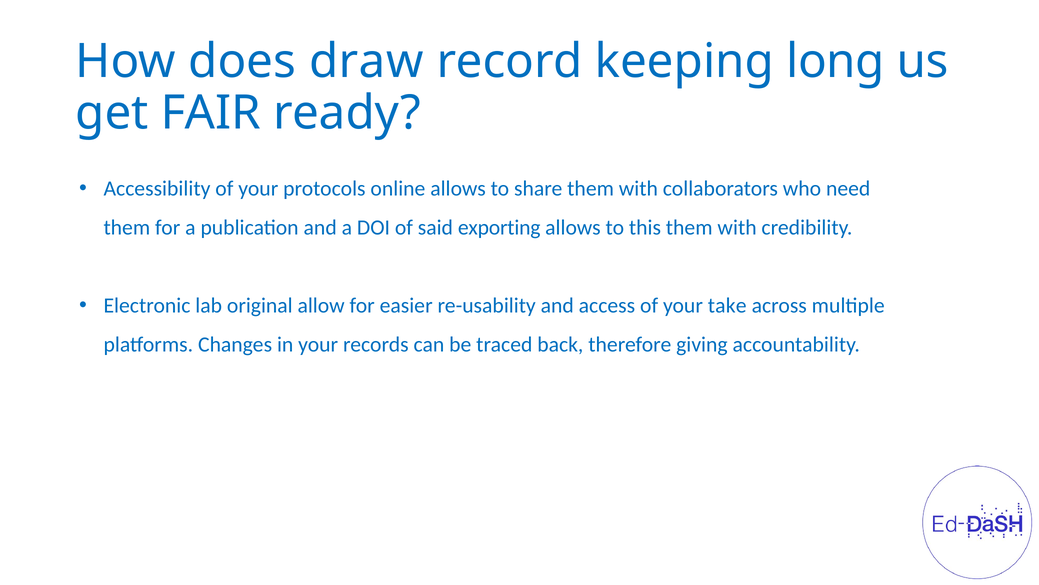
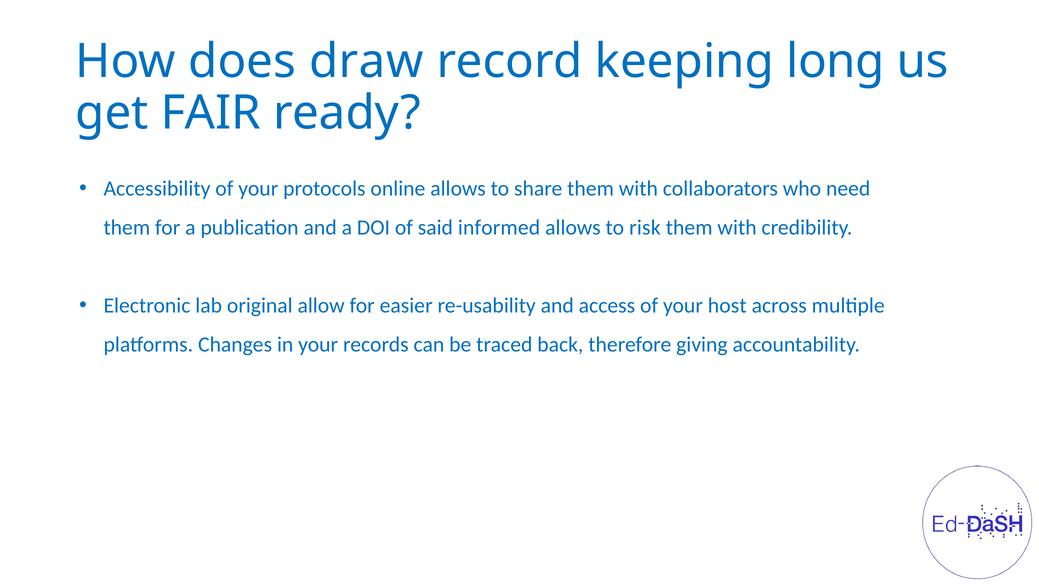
exporting: exporting -> informed (499, 228)
this: this -> risk (645, 228)
take: take -> host (727, 305)
